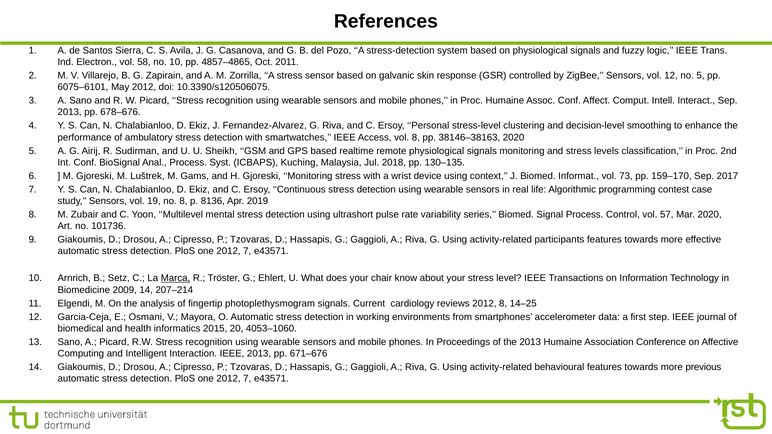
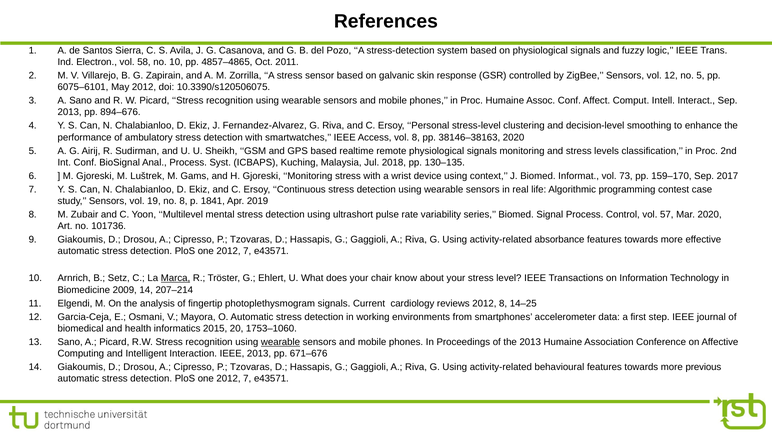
678–676: 678–676 -> 894–676 (120, 112)
8136: 8136 -> 1841 (213, 201)
participants: participants -> absorbance (559, 240)
4053–1060: 4053–1060 -> 1753–1060 (271, 329)
wearable underline: none -> present (281, 342)
